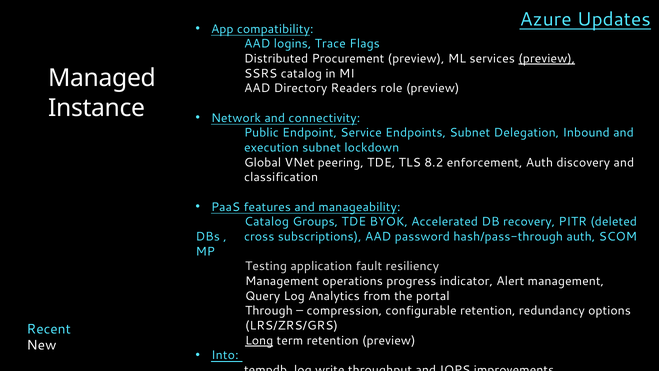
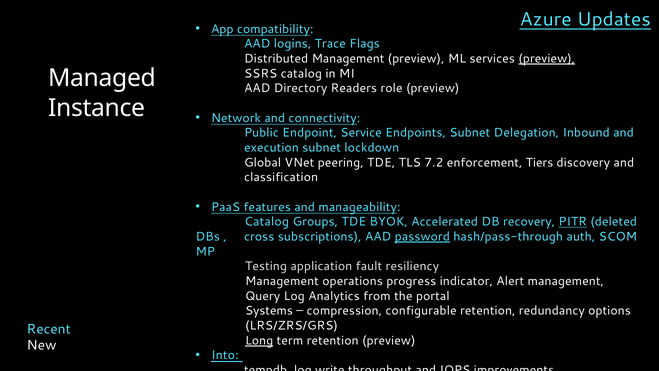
Distributed Procurement: Procurement -> Management (348, 59)
8.2: 8.2 -> 7.2 (434, 162)
enforcement Auth: Auth -> Tiers (540, 162)
PITR underline: none -> present (573, 222)
password underline: none -> present (422, 236)
Through: Through -> Systems (269, 311)
